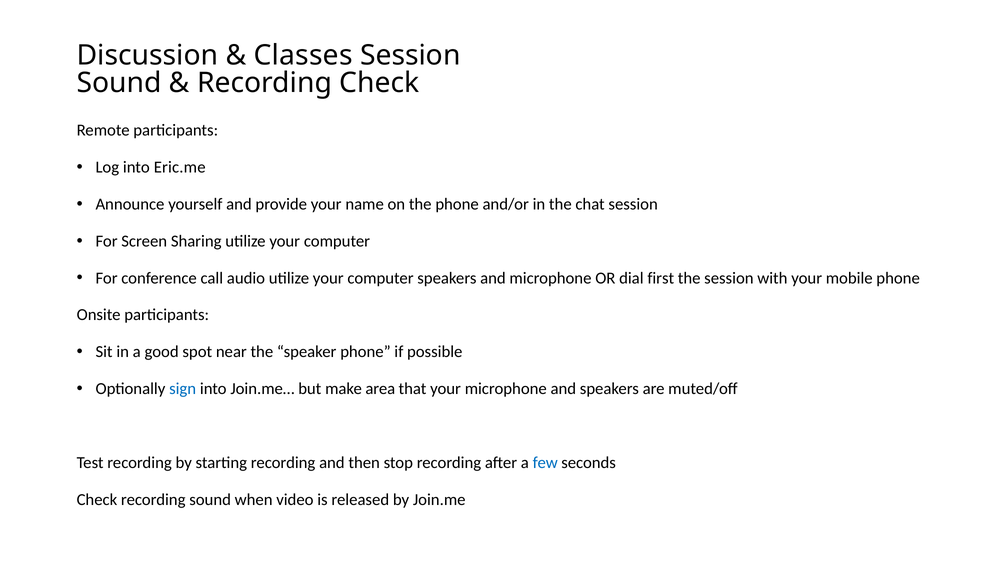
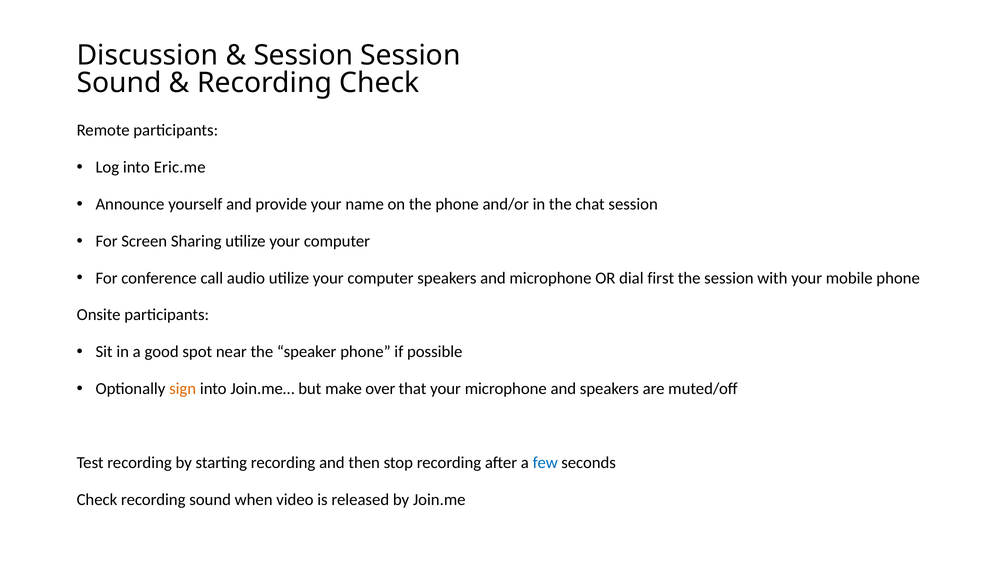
Classes: Classes -> Session (303, 56)
sign colour: blue -> orange (183, 389)
area: area -> over (380, 389)
